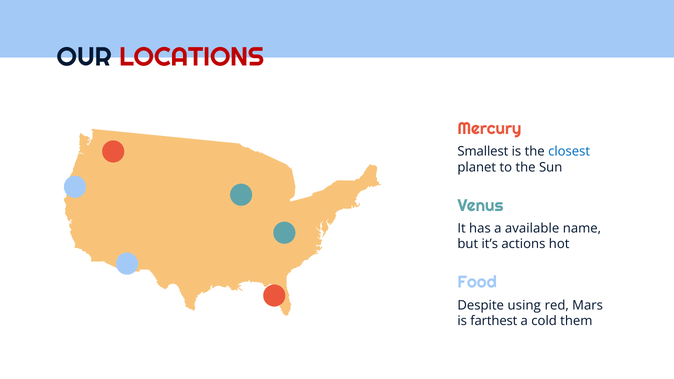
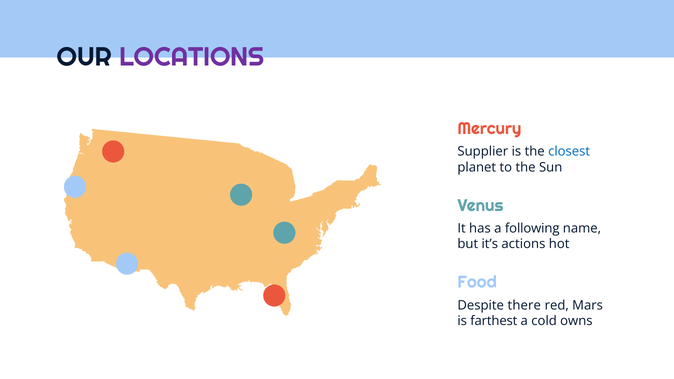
LOCATIONS colour: red -> purple (192, 57)
Smallest: Smallest -> Supplier (483, 152)
available: available -> following (532, 229)
using: using -> there (524, 305)
them: them -> owns (576, 321)
